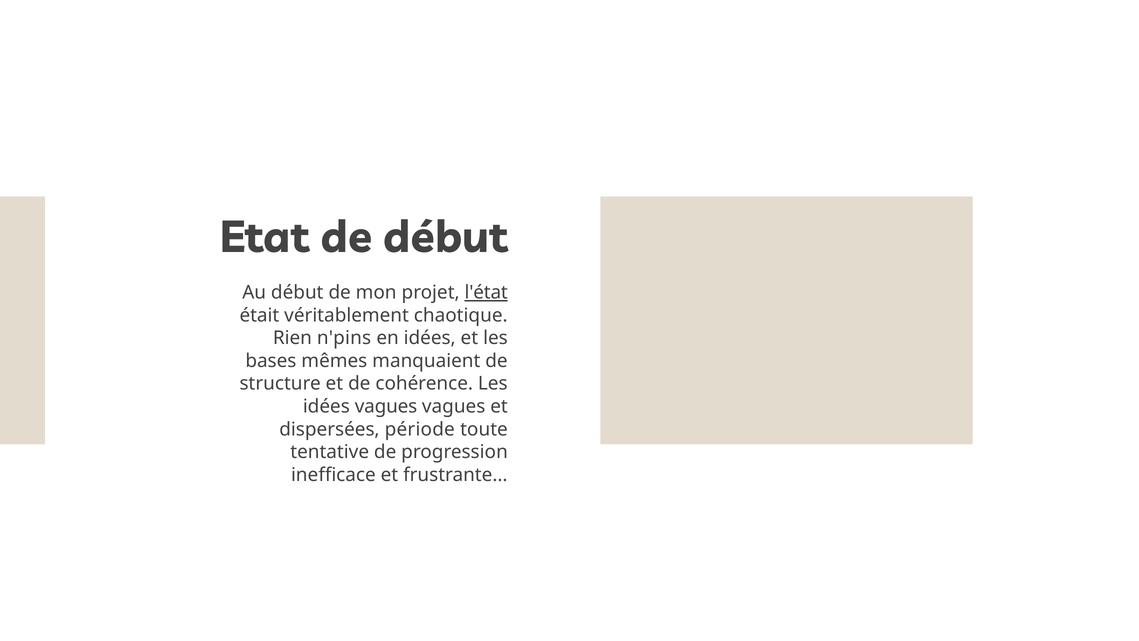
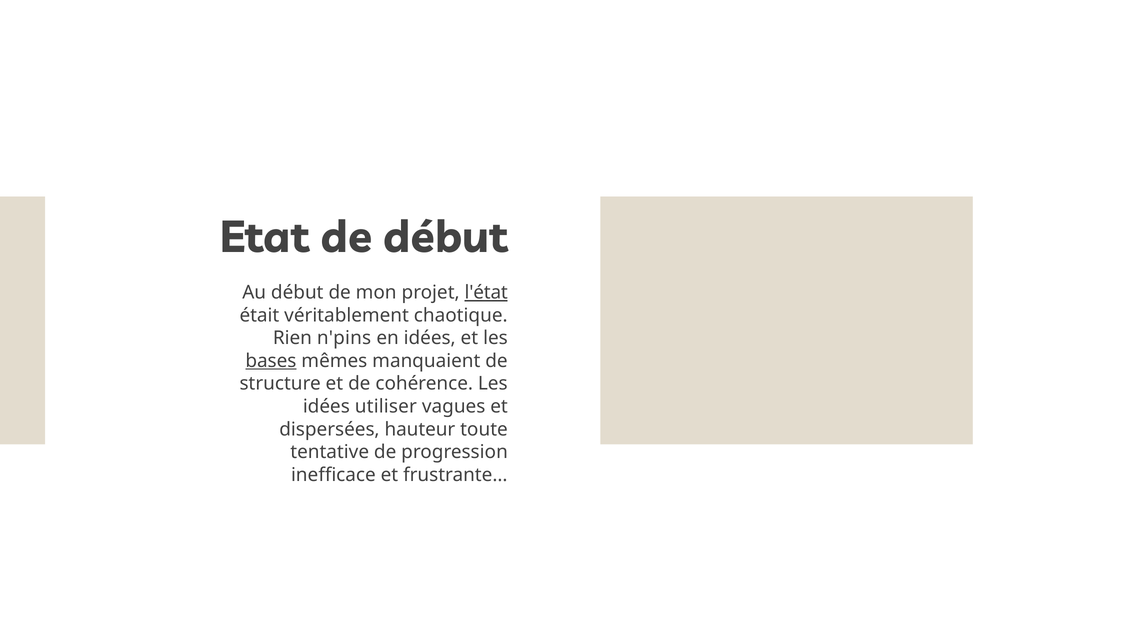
bases underline: none -> present (271, 361)
idées vagues: vagues -> utiliser (386, 406)
période: période -> hauteur (420, 429)
